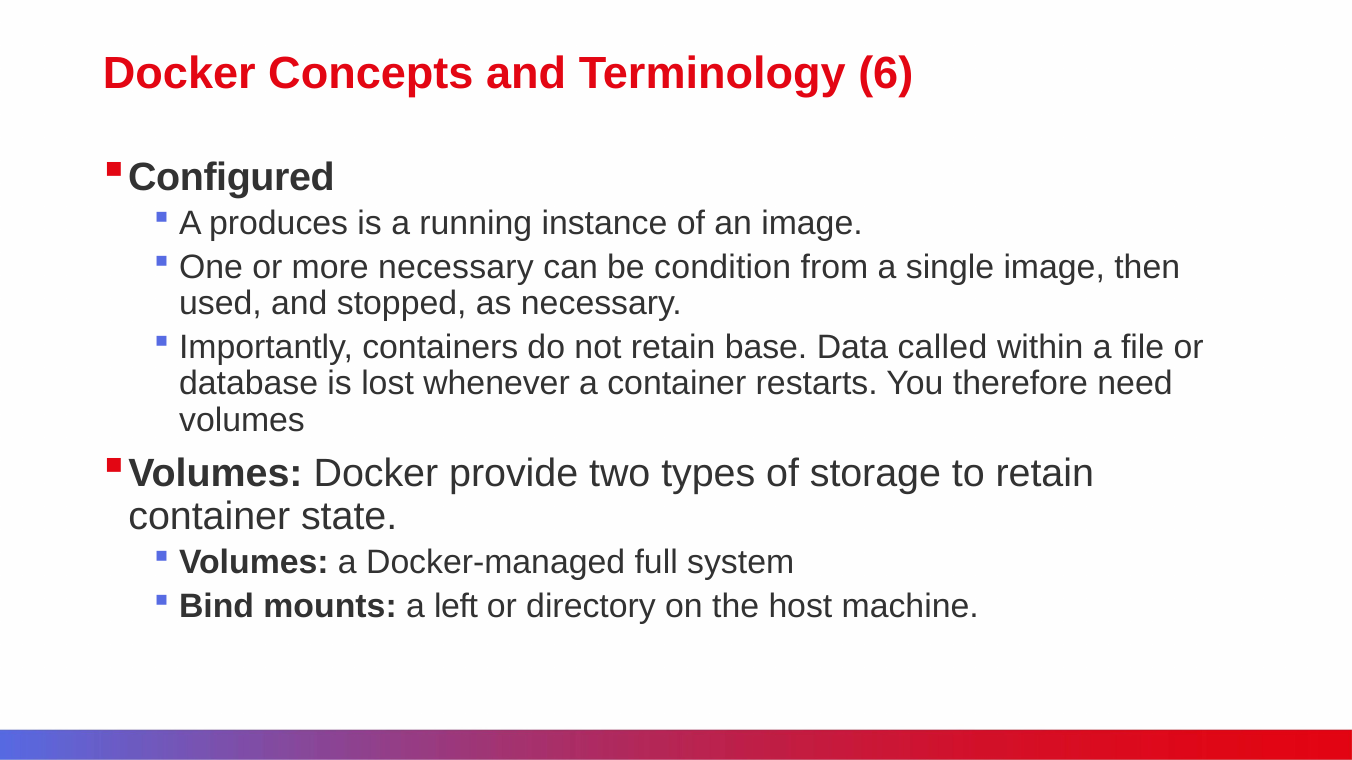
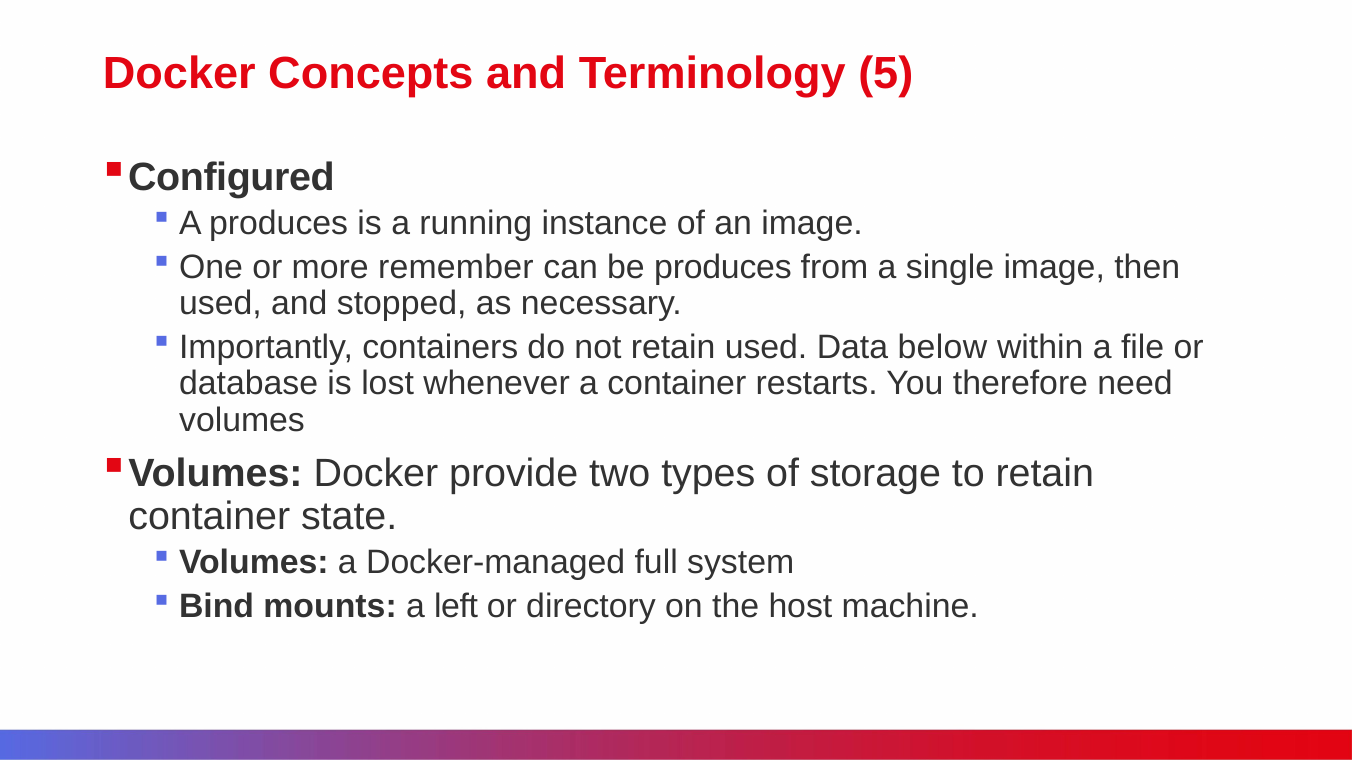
6: 6 -> 5 (886, 74)
more necessary: necessary -> remember (456, 267)
be condition: condition -> produces (723, 267)
retain base: base -> used (766, 347)
called: called -> below (942, 347)
